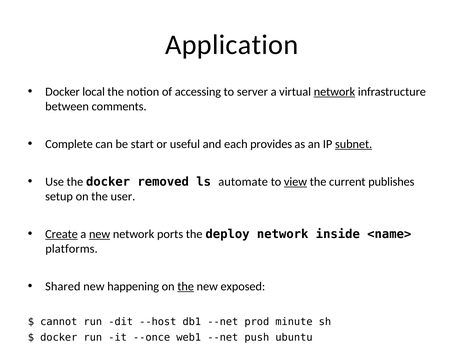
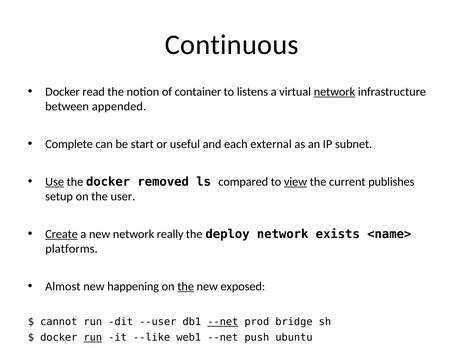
Application: Application -> Continuous (232, 45)
local: local -> read (94, 92)
accessing: accessing -> container (198, 92)
server: server -> listens (252, 92)
comments: comments -> appended (119, 106)
provides: provides -> external (271, 144)
subnet underline: present -> none (354, 144)
Use underline: none -> present (55, 182)
automate: automate -> compared (243, 182)
new underline: present -> none (100, 234)
ports: ports -> really (170, 234)
inside: inside -> exists (338, 234)
Shared: Shared -> Almost (63, 286)
--host: --host -> --user (158, 322)
--net underline: none -> present (223, 322)
minute: minute -> bridge (294, 322)
run underline: none -> present (93, 338)
--once: --once -> --like (152, 338)
